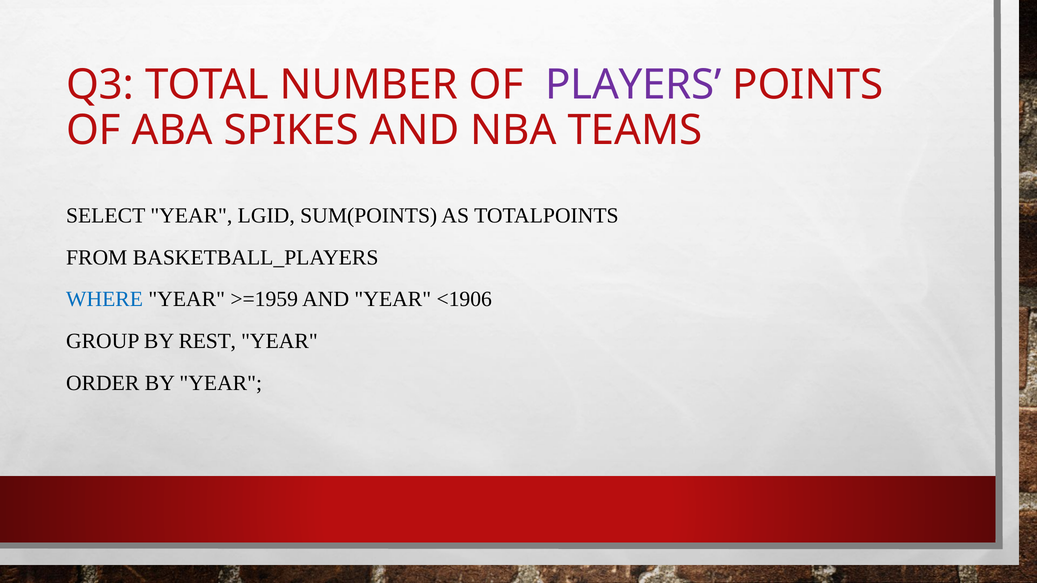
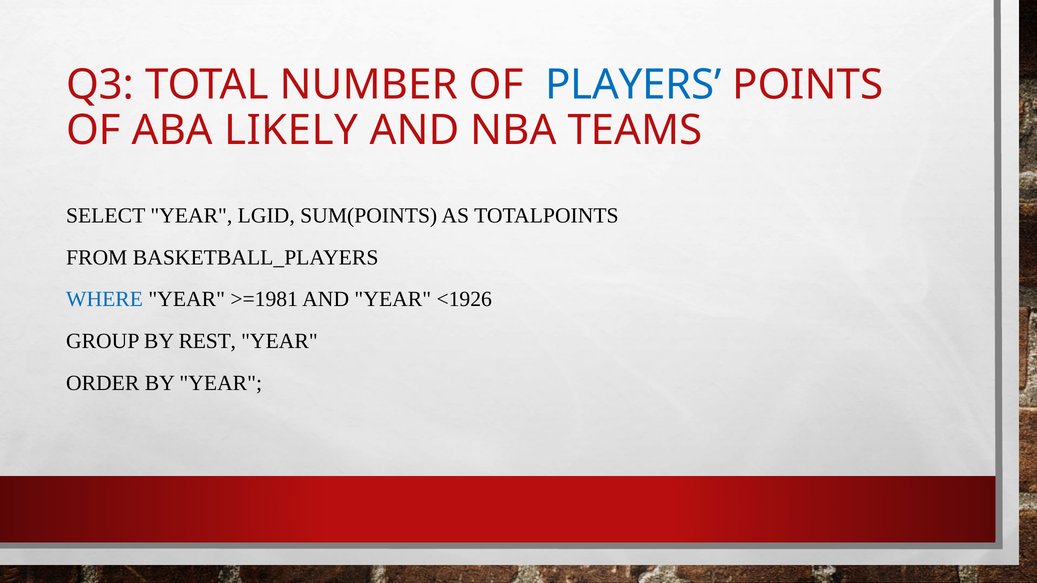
PLAYERS colour: purple -> blue (633, 85)
SPIKES: SPIKES -> LIKELY (291, 130)
>=1959: >=1959 -> >=1981 (264, 299)
<1906: <1906 -> <1926 (464, 299)
